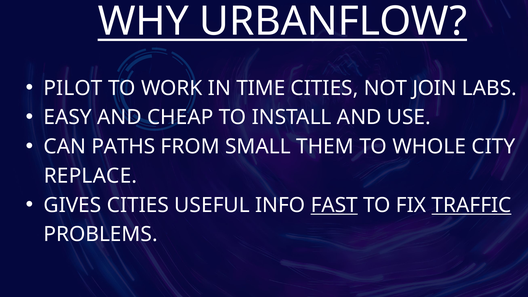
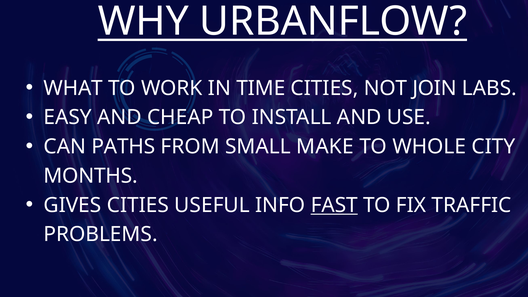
PILOT: PILOT -> WHAT (73, 88)
THEM: THEM -> MAKE (325, 147)
REPLACE: REPLACE -> MONTHS (91, 176)
TRAFFIC underline: present -> none (472, 205)
